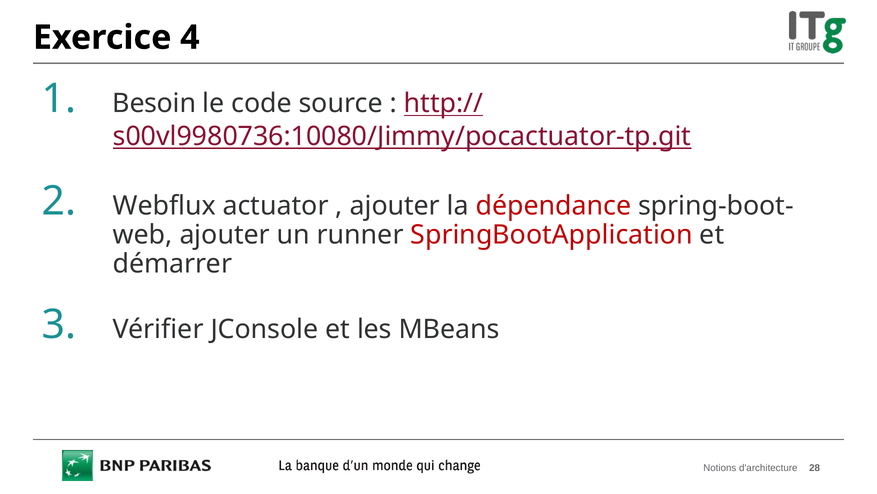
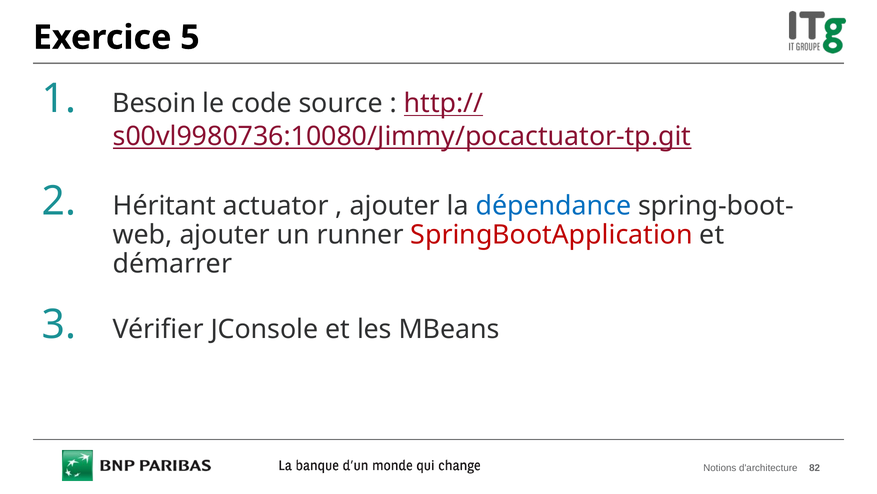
4: 4 -> 5 (190, 37)
Webflux: Webflux -> Héritant (164, 205)
dépendance colour: red -> blue (553, 205)
28: 28 -> 82 (815, 467)
